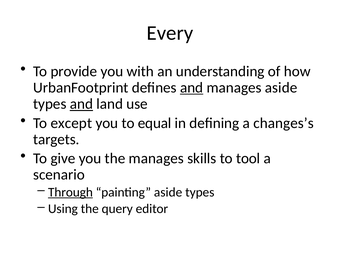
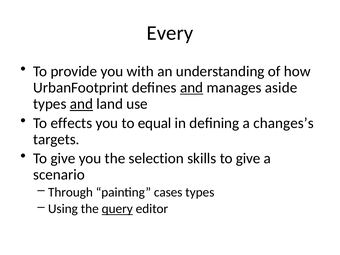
except: except -> effects (71, 123)
the manages: manages -> selection (156, 158)
skills to tool: tool -> give (248, 158)
Through underline: present -> none (70, 192)
painting aside: aside -> cases (168, 192)
query underline: none -> present (117, 209)
